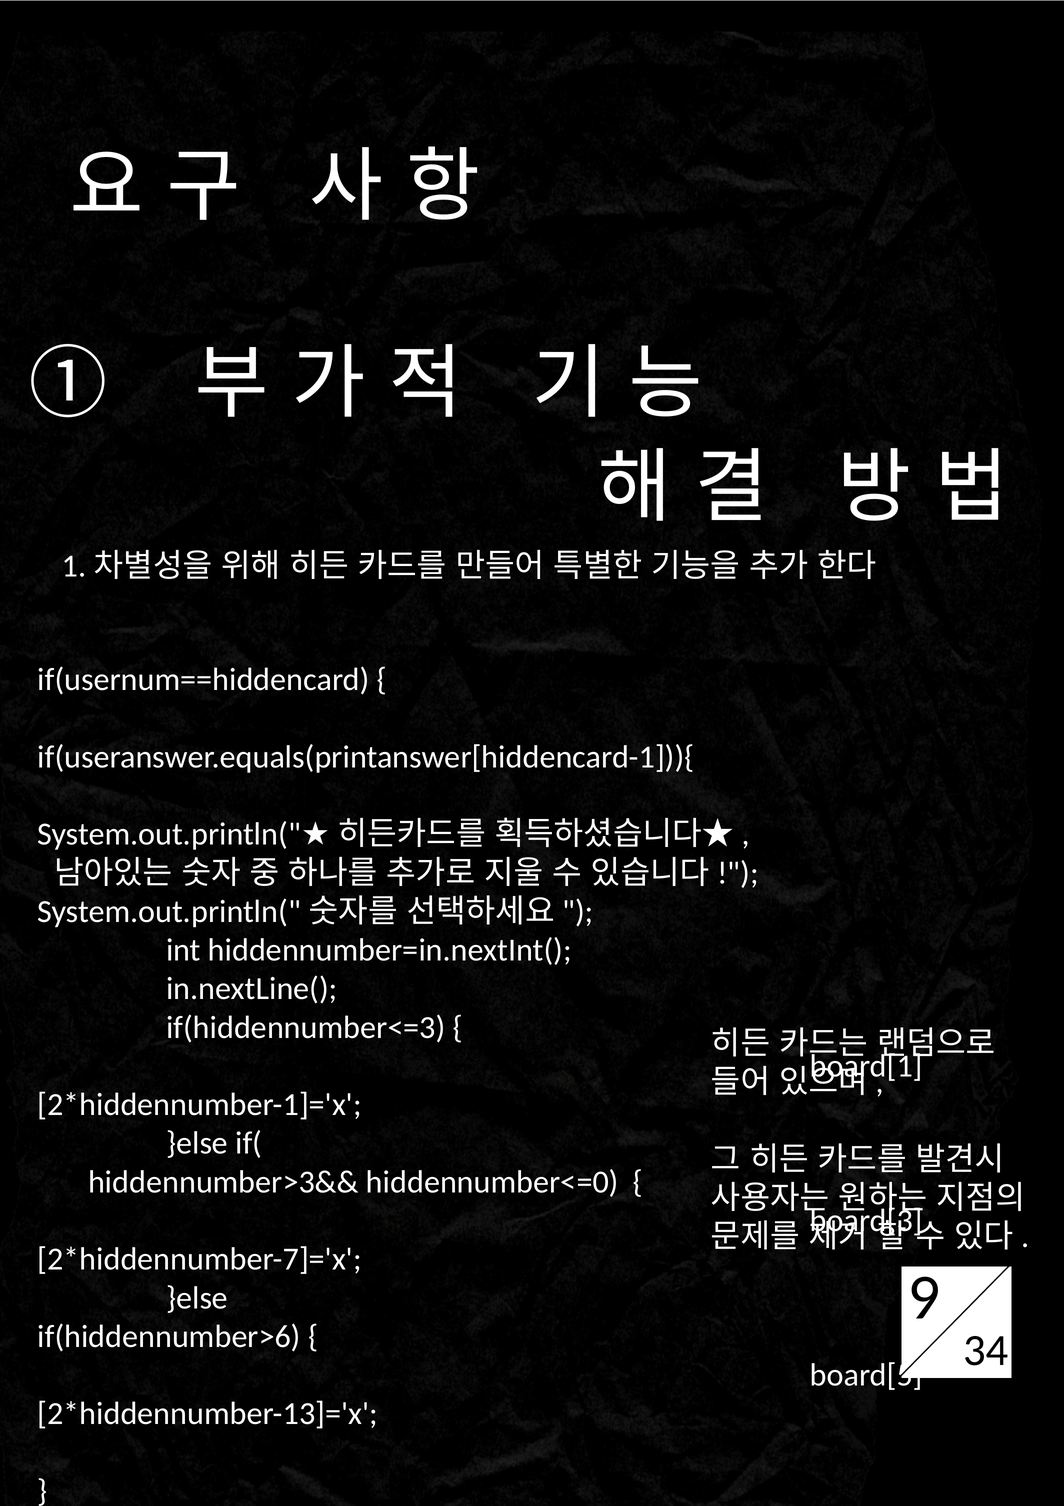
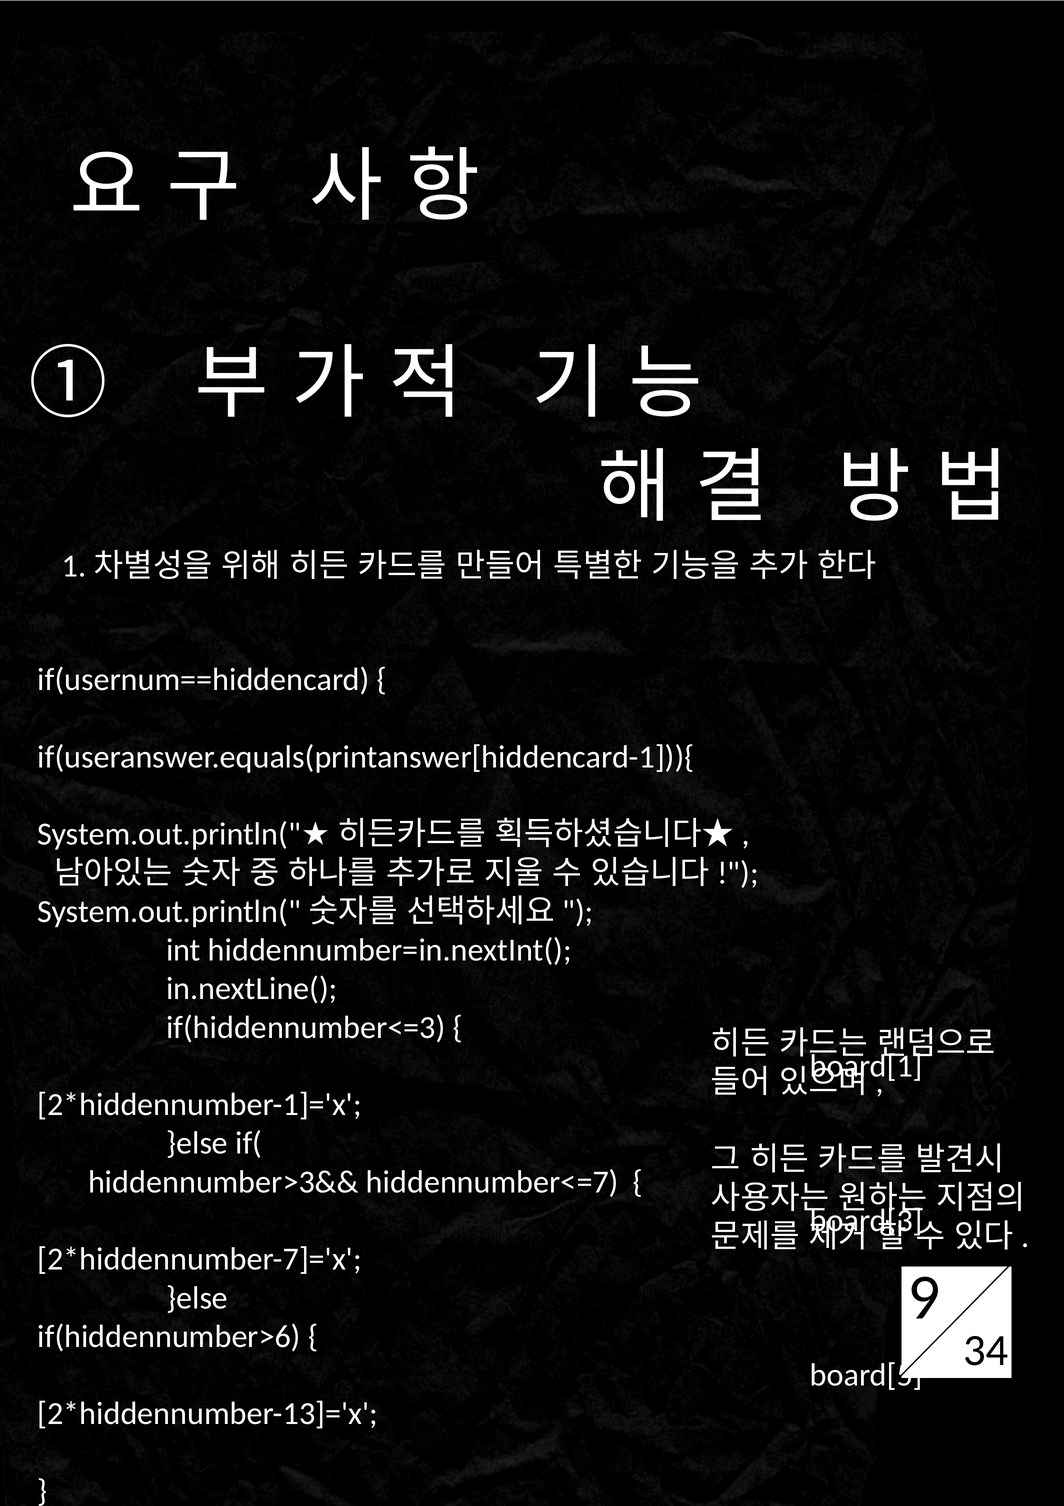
hiddennumber<=0: hiddennumber<=0 -> hiddennumber<=7 (492, 1182)
